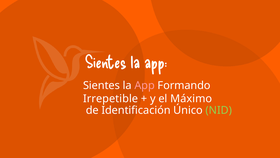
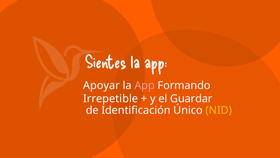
Sientes: Sientes -> Apoyar (101, 85)
Máximo: Máximo -> Guardar (191, 98)
NID colour: light green -> yellow (219, 110)
